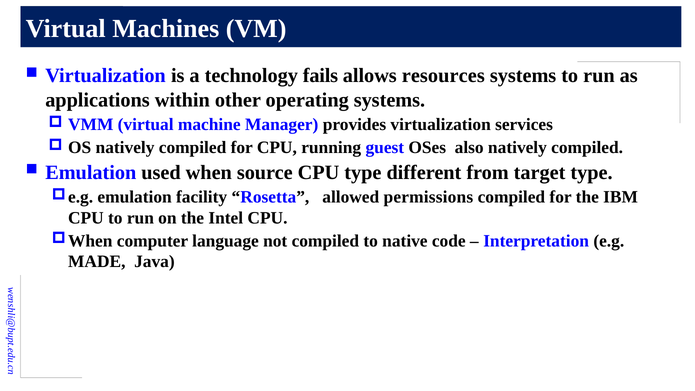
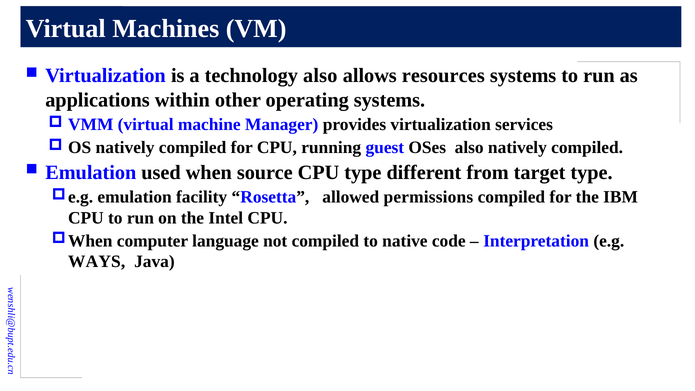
technology fails: fails -> also (320, 76)
MADE: MADE -> WAYS (97, 262)
